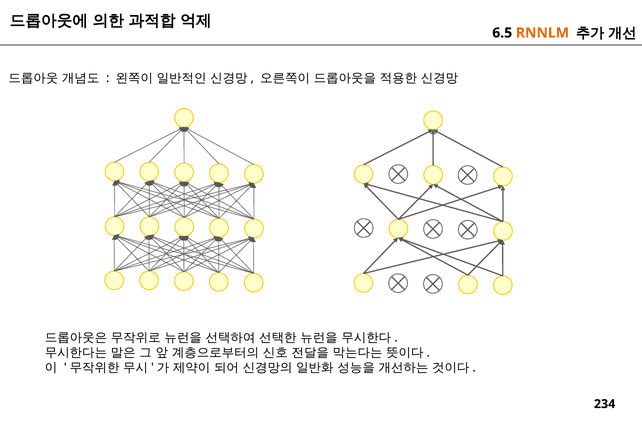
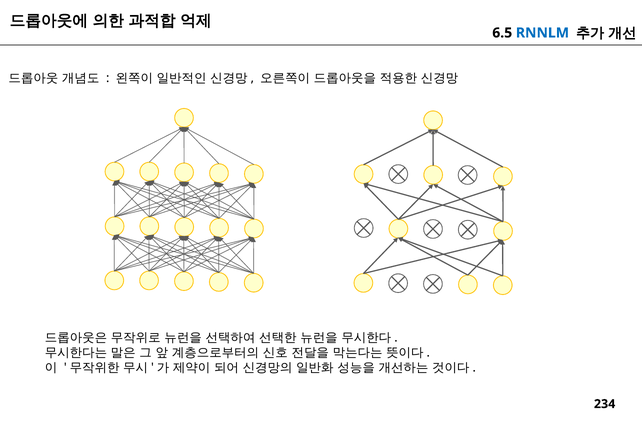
RNNLM colour: orange -> blue (542, 33)
